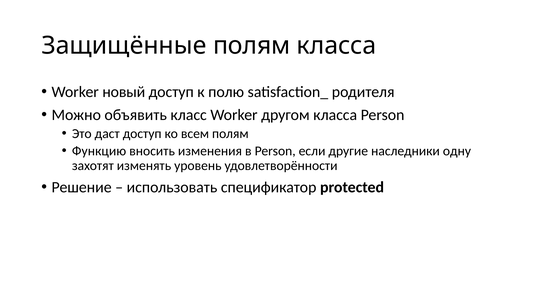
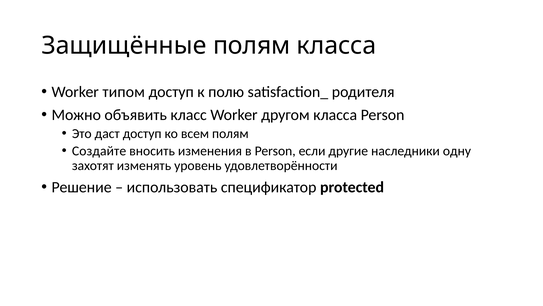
новый: новый -> типом (124, 92)
Функцию: Функцию -> Создайте (99, 151)
